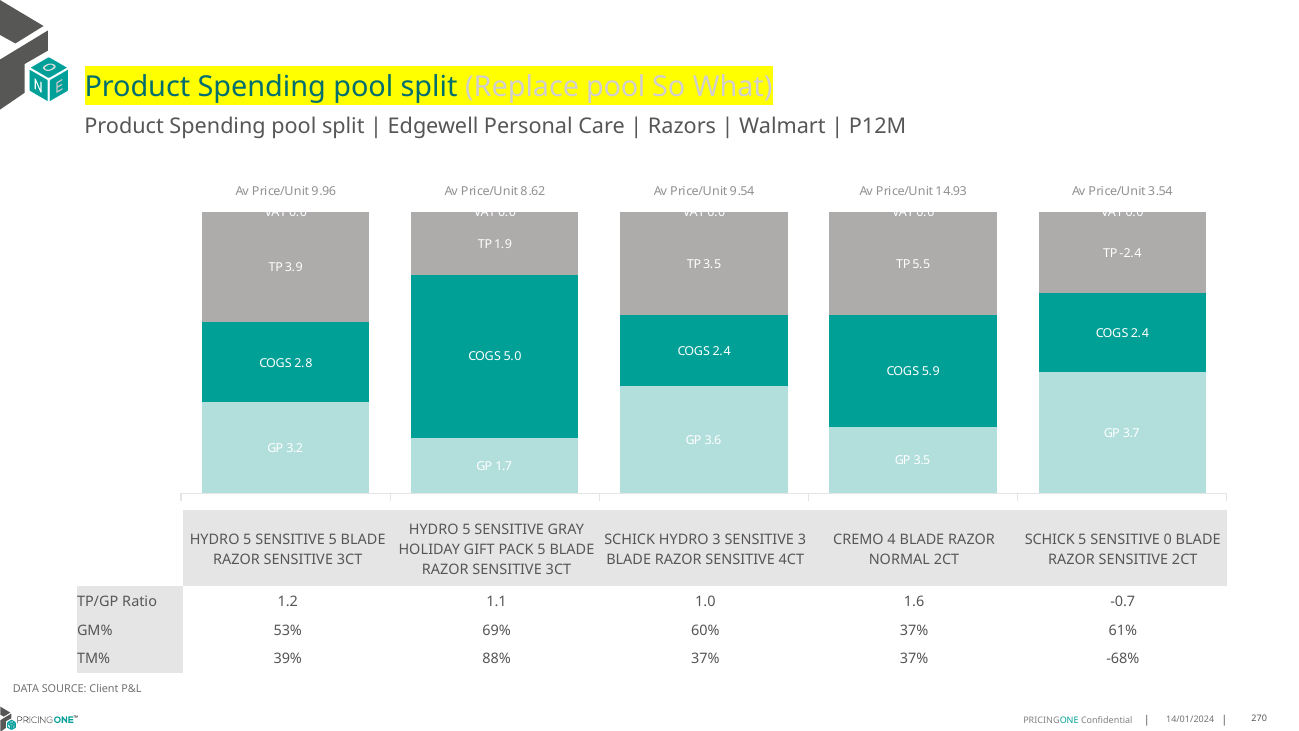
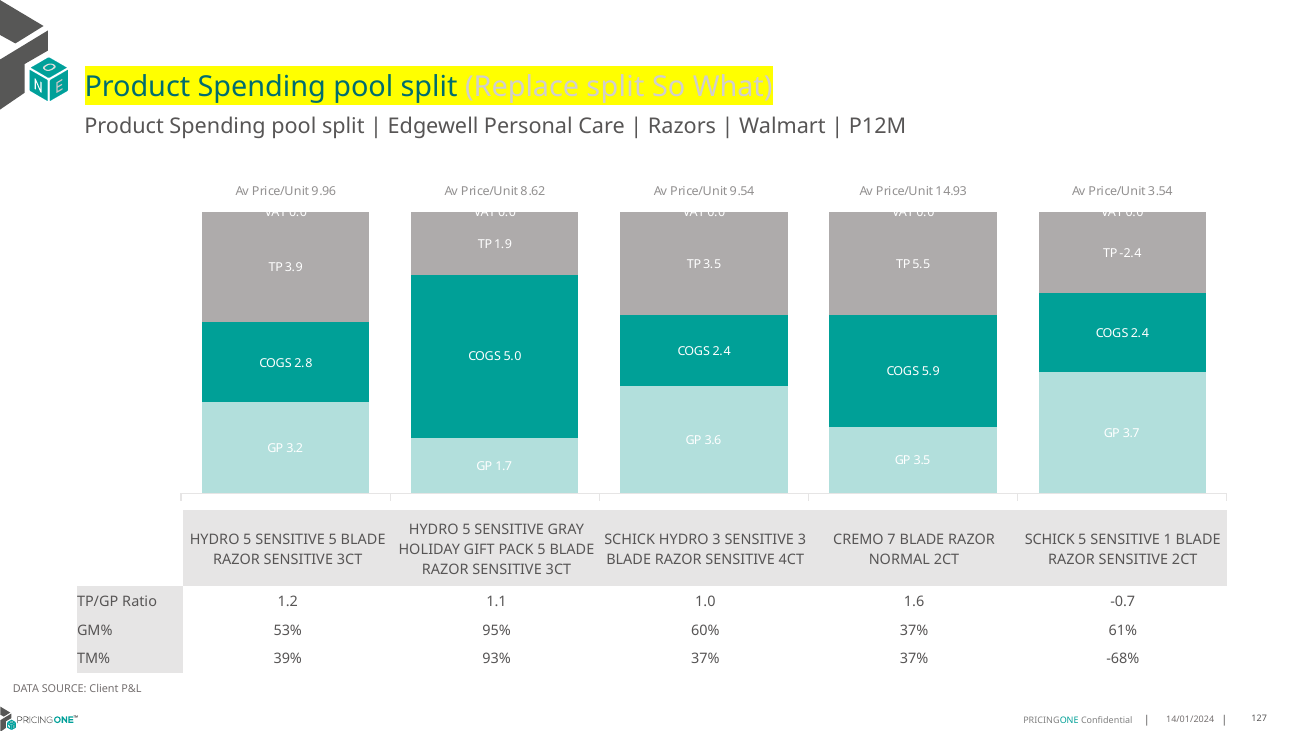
Replace pool: pool -> split (615, 87)
4: 4 -> 7 (892, 539)
0: 0 -> 1 (1168, 539)
69%: 69% -> 95% (497, 630)
88%: 88% -> 93% (497, 659)
270: 270 -> 127 (1259, 718)
